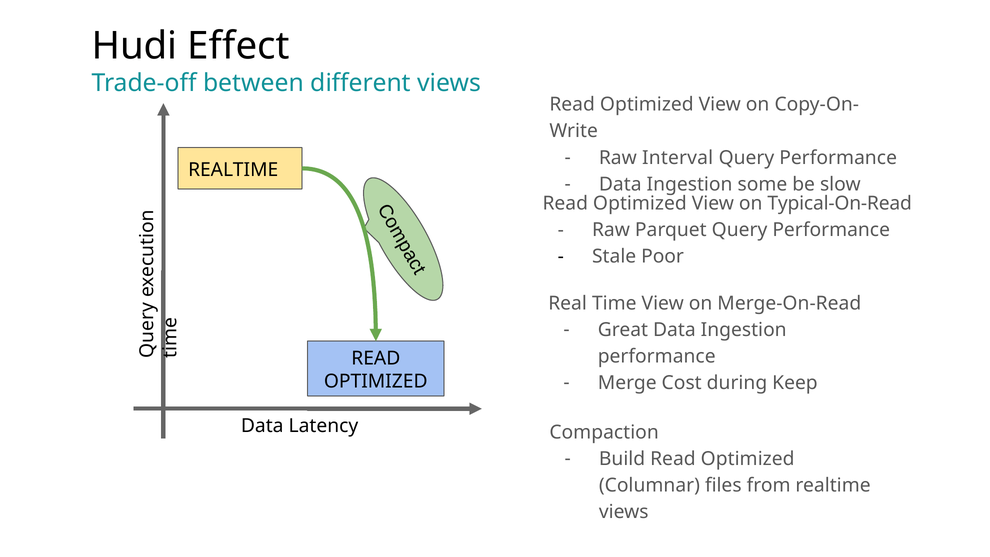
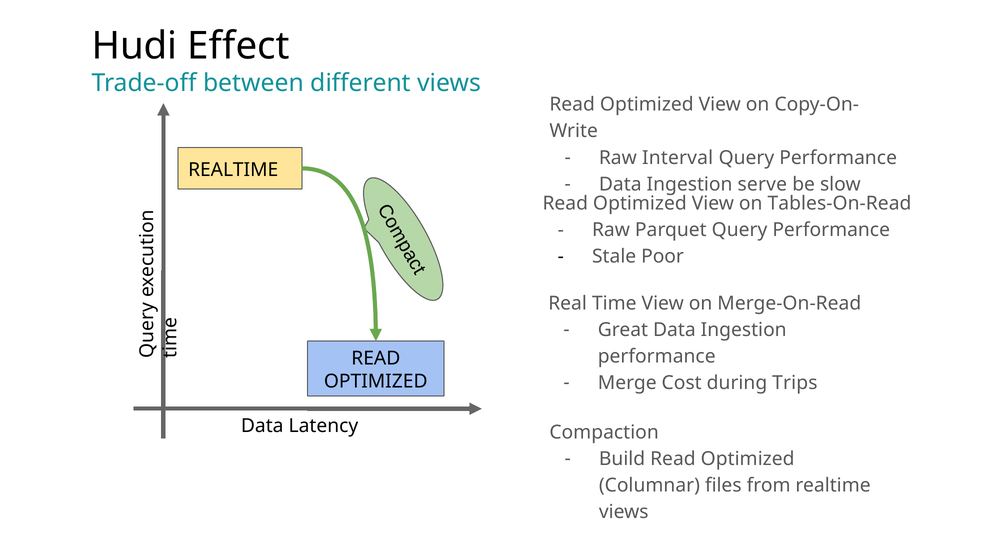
some: some -> serve (762, 184)
Typical-On-Read: Typical-On-Read -> Tables-On-Read (840, 203)
Keep: Keep -> Trips (795, 383)
